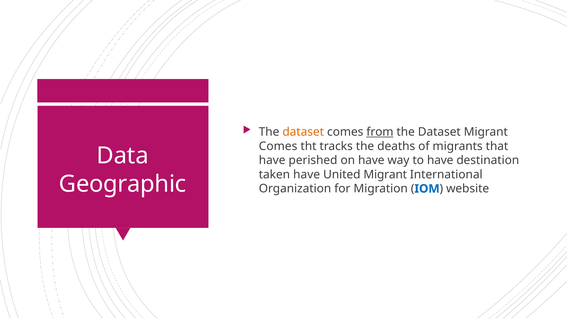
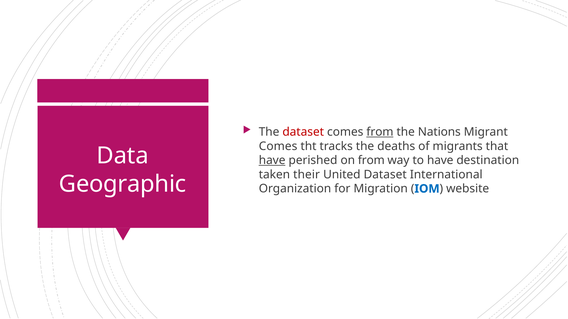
dataset colour: orange -> red (303, 132)
Dataset: Dataset -> Nations (439, 132)
have underline: none -> present (272, 161)
on have: have -> from (371, 161)
taken have: have -> their (307, 175)
United Migrant: Migrant -> Dataset (385, 175)
